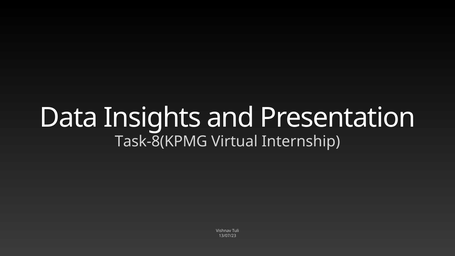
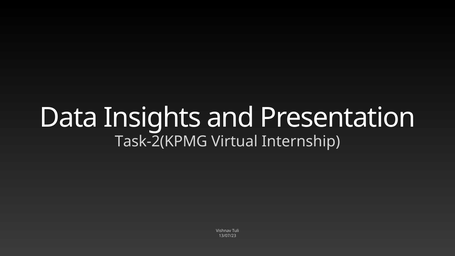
Task-8(KPMG: Task-8(KPMG -> Task-2(KPMG (161, 141)
